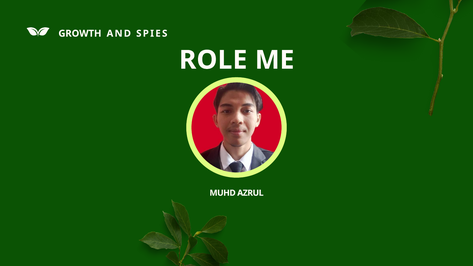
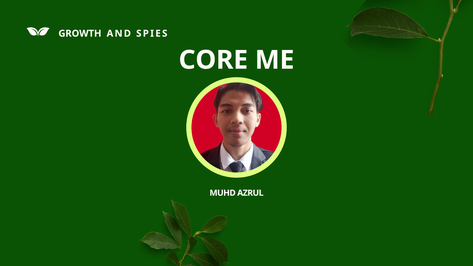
ROLE: ROLE -> CORE (213, 60)
